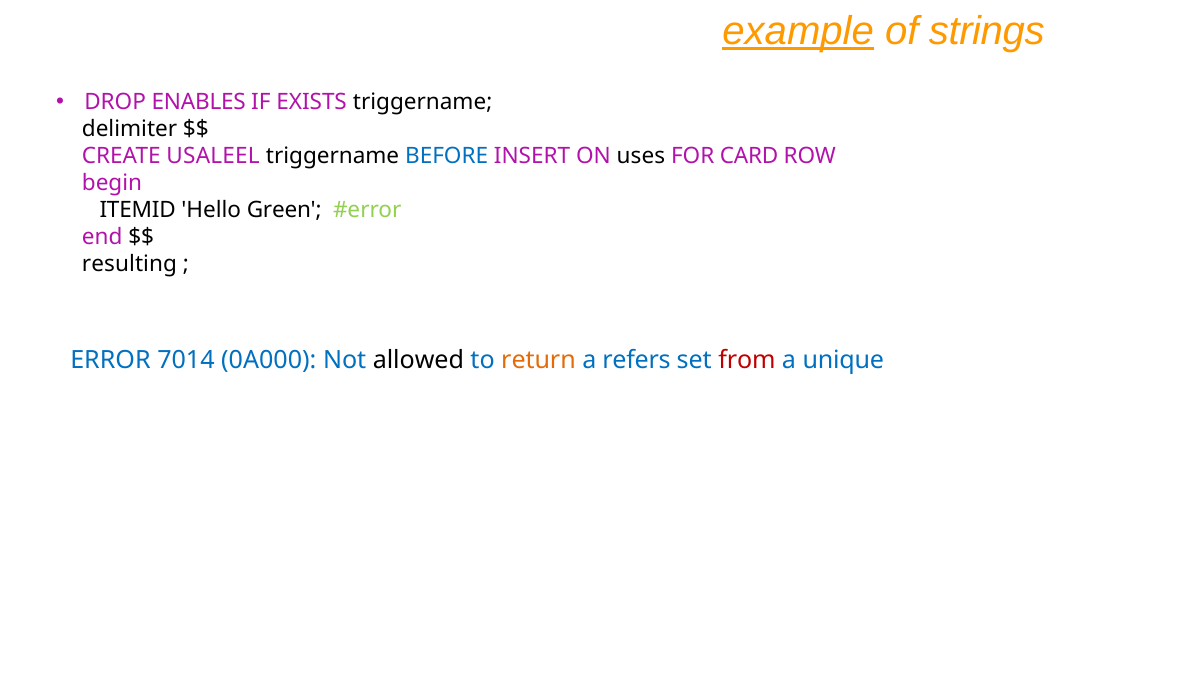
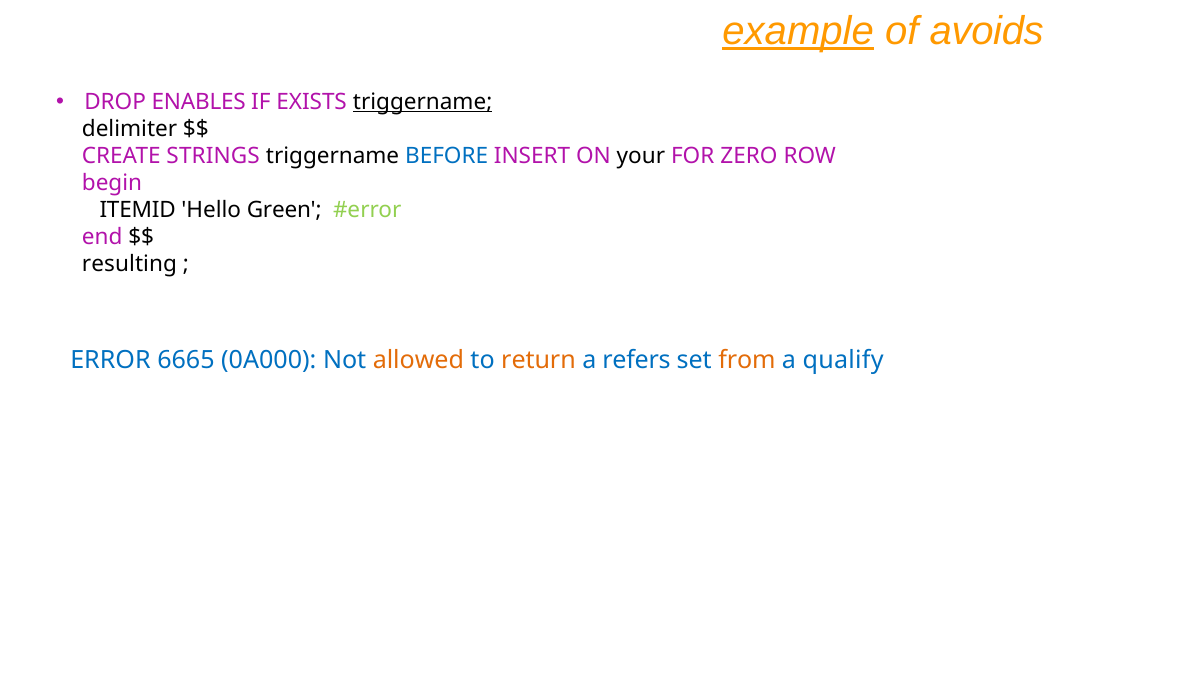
strings: strings -> avoids (987, 31)
triggername underline: none -> present (423, 102)
USALEEL: USALEEL -> STRINGS (213, 156)
uses: uses -> your (641, 156)
CARD: CARD -> ZERO (749, 156)
7014: 7014 -> 6665 (186, 360)
allowed colour: black -> orange (418, 360)
from colour: red -> orange (747, 360)
unique: unique -> qualify (843, 360)
